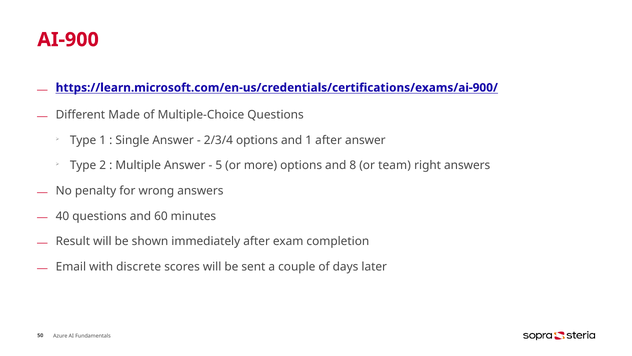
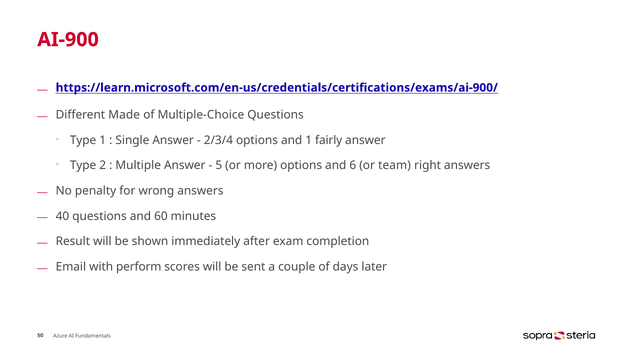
1 after: after -> fairly (329, 140)
8: 8 -> 6 (353, 165)
discrete: discrete -> perform (139, 266)
